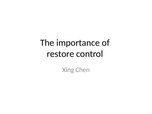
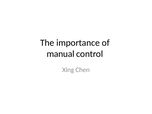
restore: restore -> manual (61, 54)
